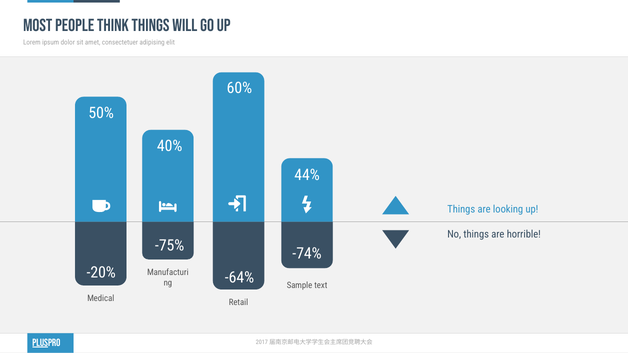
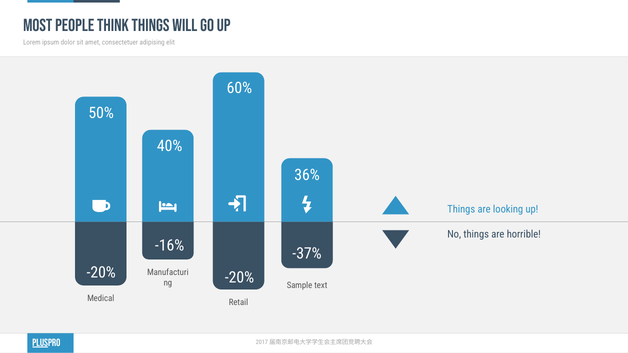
44%: 44% -> 36% (307, 175)
-75%: -75% -> -16% (170, 246)
-74%: -74% -> -37% (307, 254)
-64%: -64% -> -20% (239, 278)
